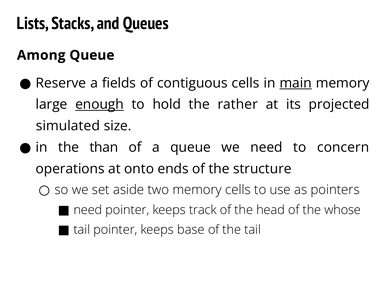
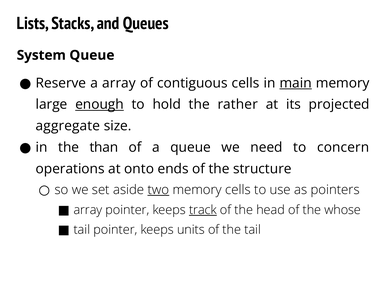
Among: Among -> System (41, 55)
a fields: fields -> array (119, 83)
simulated: simulated -> aggregate (68, 126)
two underline: none -> present (158, 190)
need: need -> array (88, 210)
track underline: none -> present (203, 210)
base: base -> units (191, 230)
